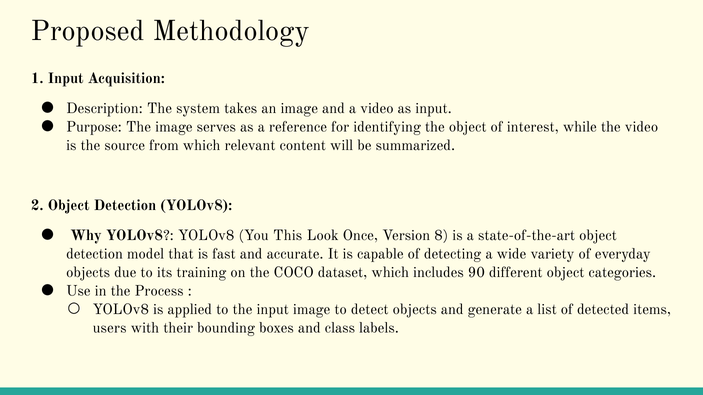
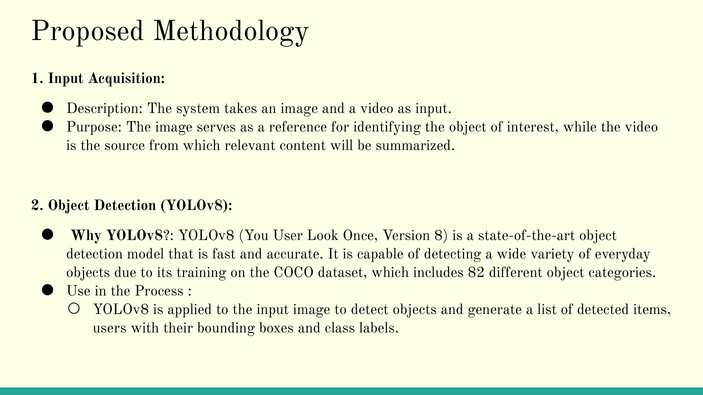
This: This -> User (288, 236)
90: 90 -> 82 (476, 273)
